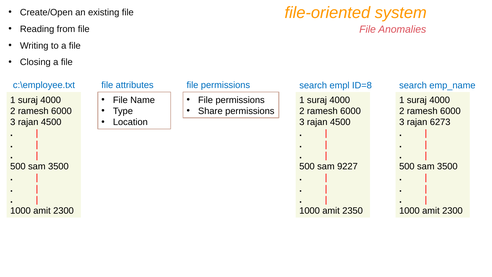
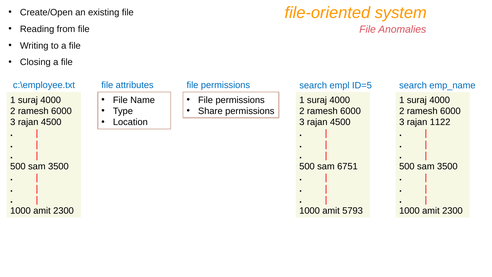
ID=8: ID=8 -> ID=5 (362, 85)
6273: 6273 -> 1122 (440, 122)
9227: 9227 -> 6751 (347, 166)
2350: 2350 -> 5793 (353, 211)
